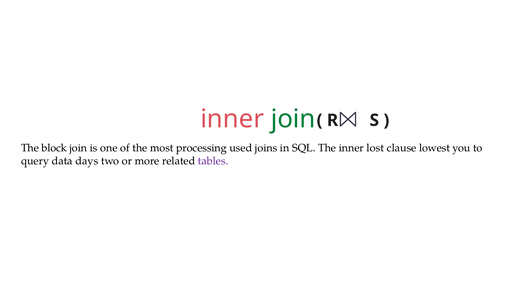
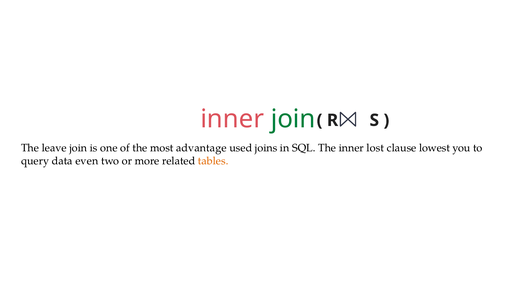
block: block -> leave (54, 148)
processing: processing -> advantage (201, 148)
days: days -> even (87, 161)
tables colour: purple -> orange (213, 161)
